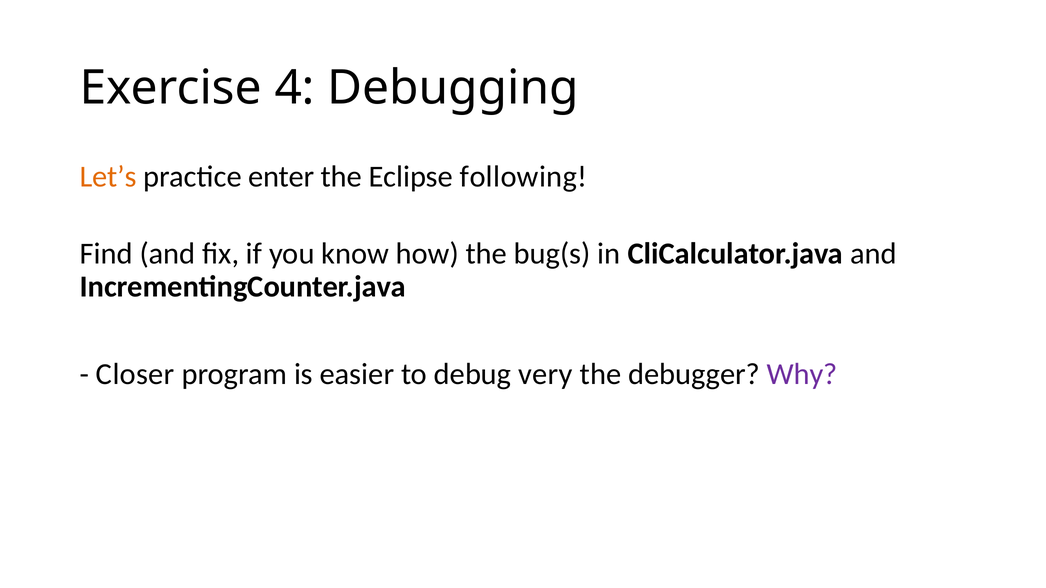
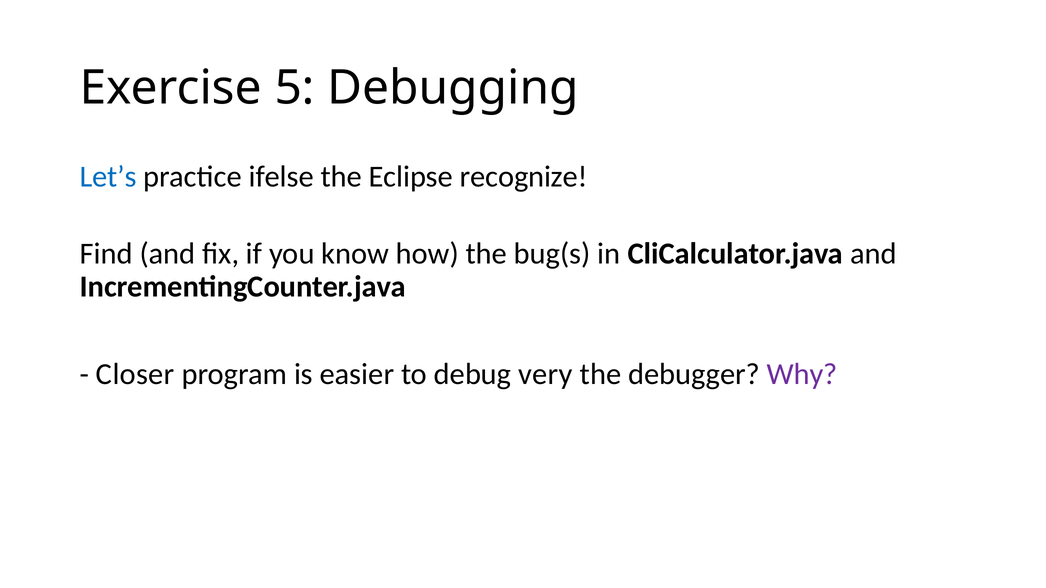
4: 4 -> 5 (295, 88)
Let’s colour: orange -> blue (108, 177)
enter: enter -> ifelse (281, 177)
following: following -> recognize (524, 177)
